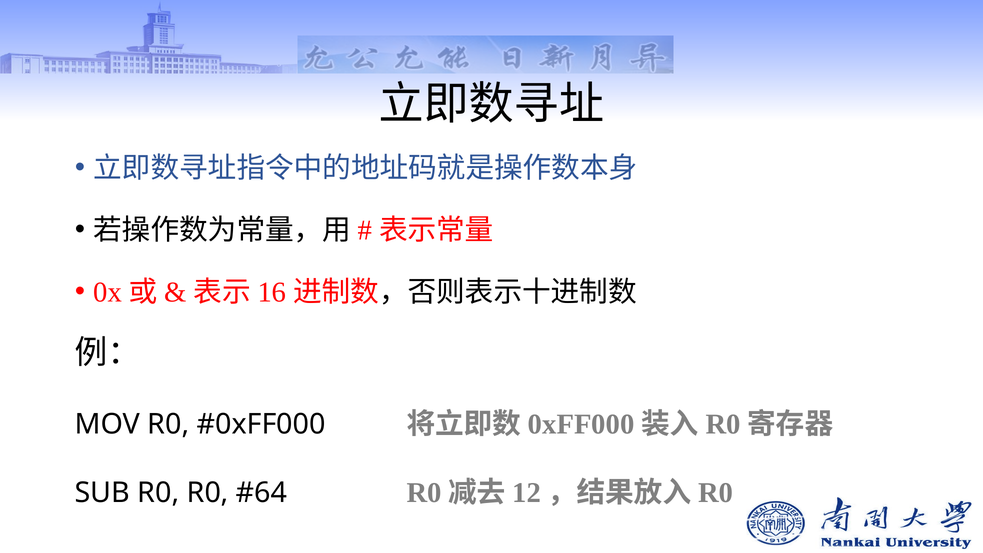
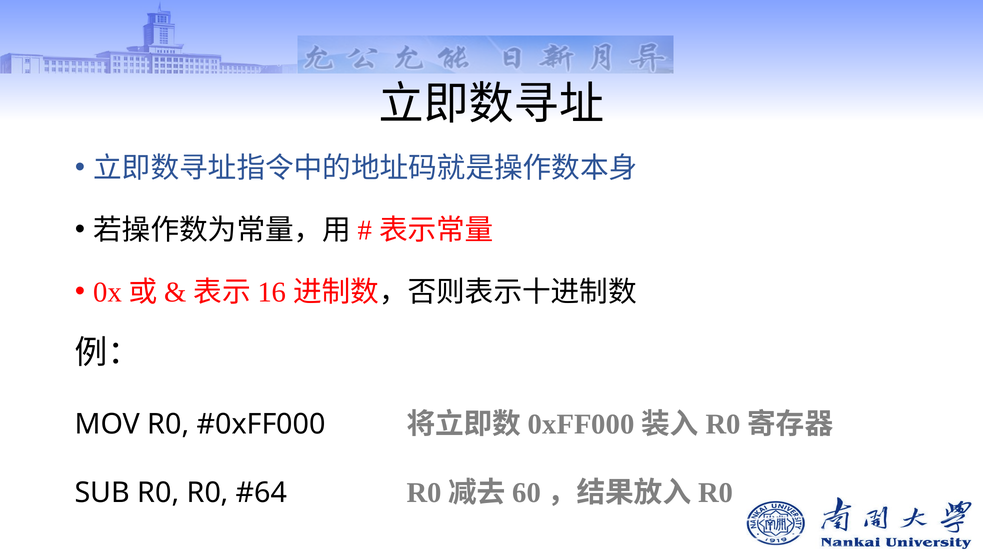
12: 12 -> 60 (527, 493)
